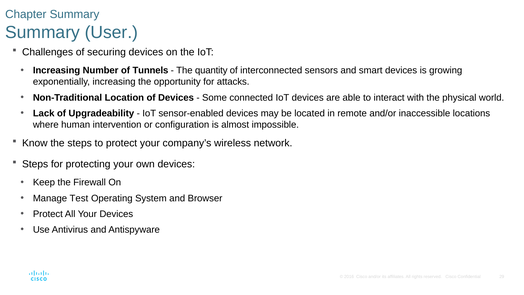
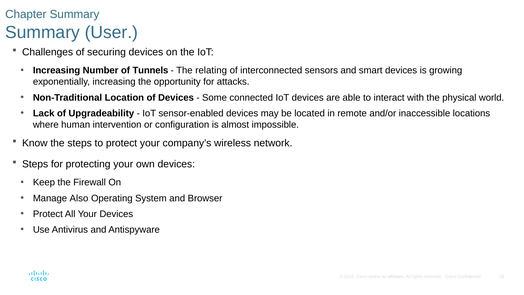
quantity: quantity -> relating (211, 70)
Test: Test -> Also (79, 198)
